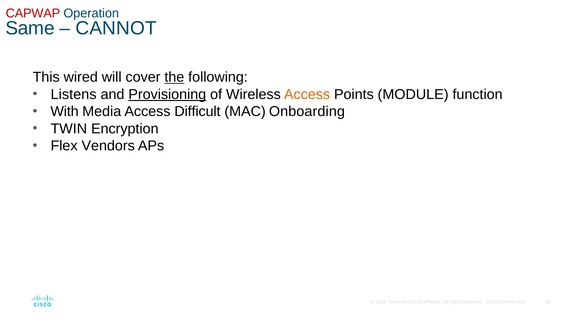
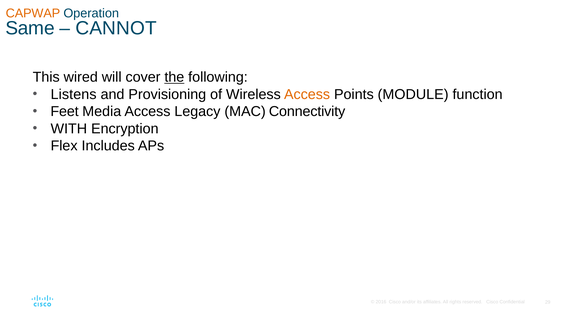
CAPWAP colour: red -> orange (33, 13)
Provisioning underline: present -> none (167, 94)
With: With -> Feet (65, 112)
Difficult: Difficult -> Legacy (197, 112)
Onboarding: Onboarding -> Connectivity (307, 112)
TWIN: TWIN -> WITH (69, 129)
Vendors: Vendors -> Includes (108, 146)
